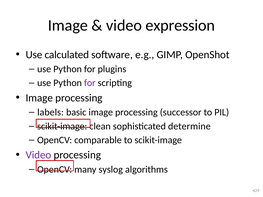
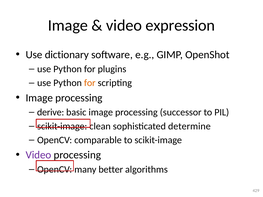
calculated: calculated -> dictionary (67, 55)
for colour: purple -> orange (90, 83)
labels: labels -> derive (51, 112)
syslog: syslog -> better (111, 170)
